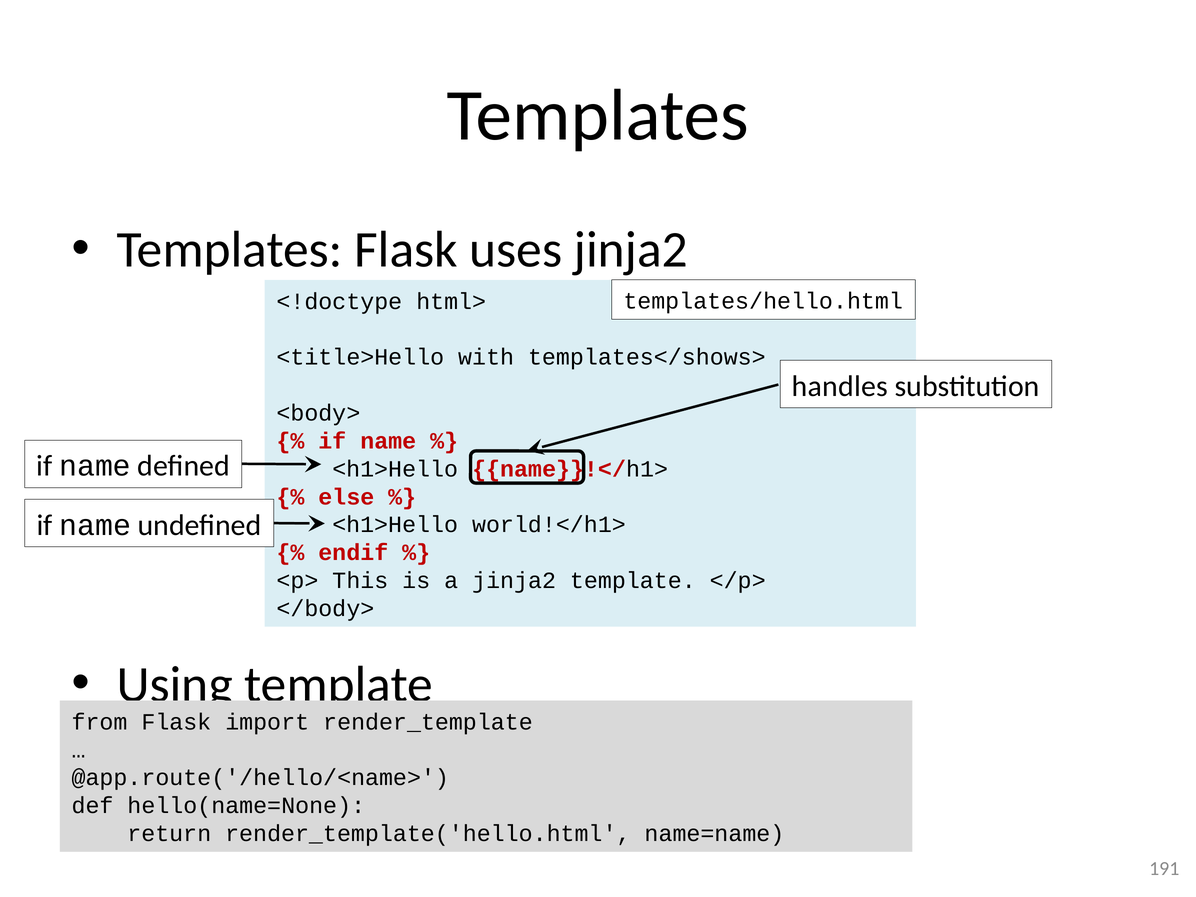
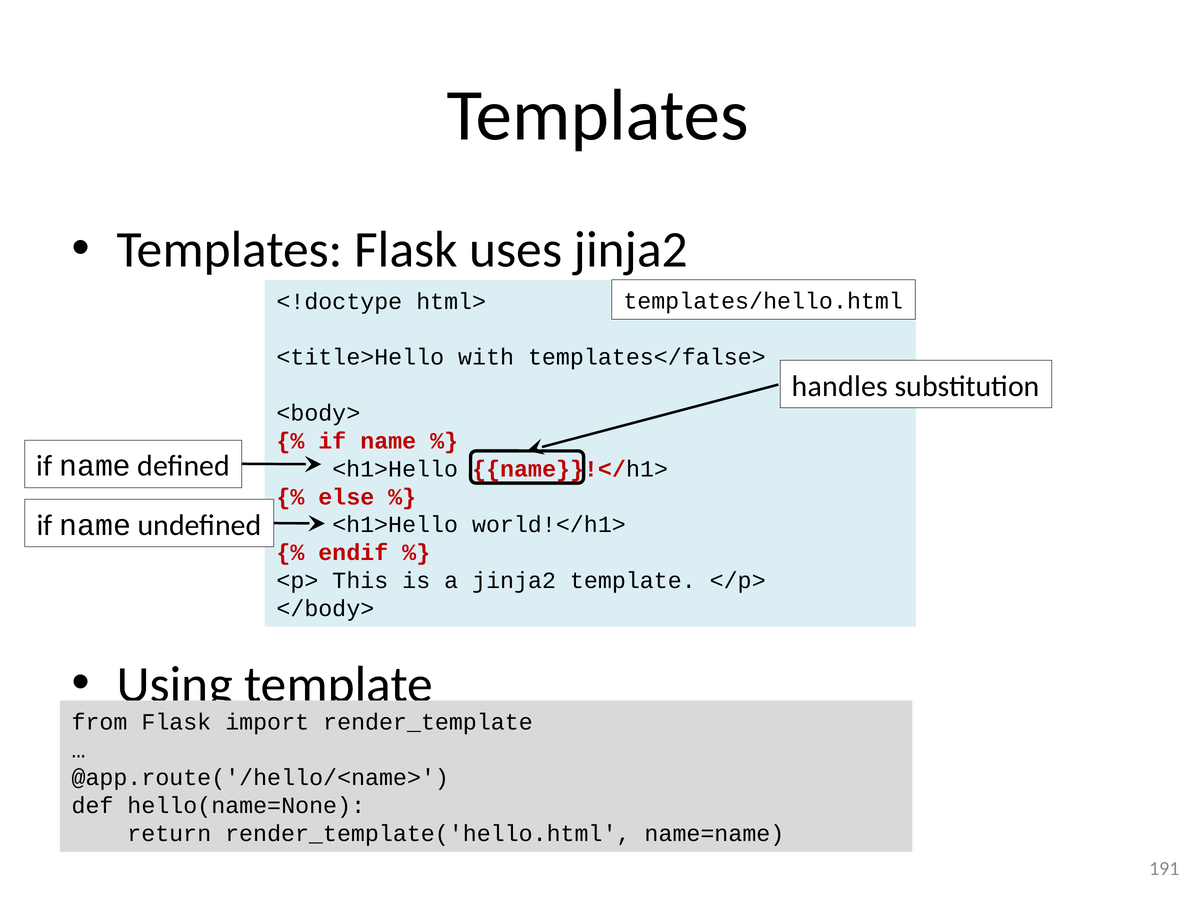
templates</shows>: templates</shows> -> templates</false> (647, 357)
